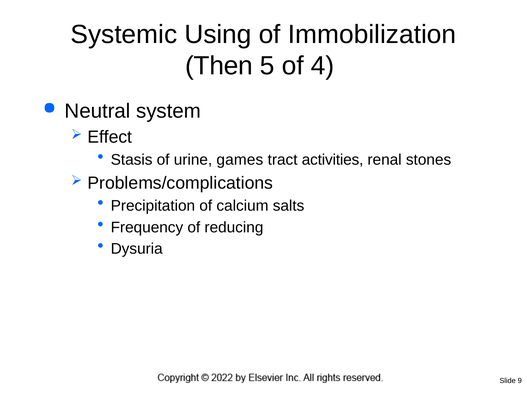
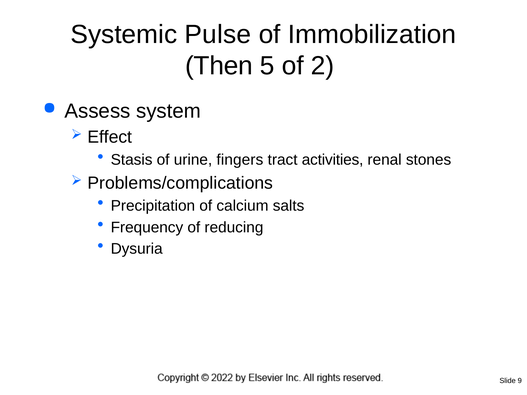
Using: Using -> Pulse (218, 34)
4: 4 -> 2 (323, 66)
Neutral: Neutral -> Assess (98, 111)
games: games -> fingers (240, 160)
